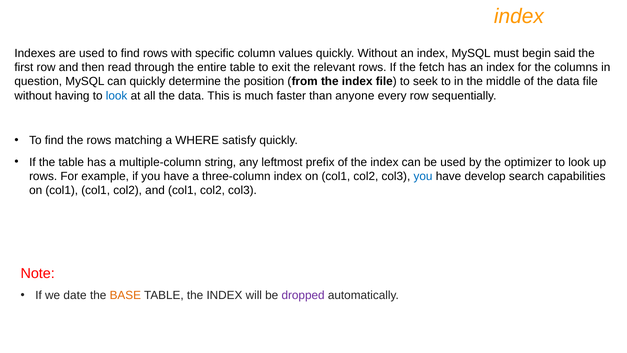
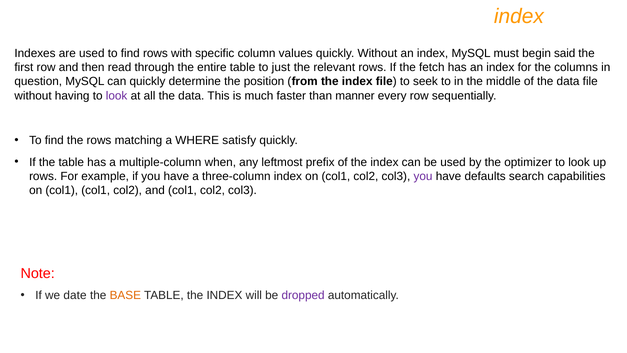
exit: exit -> just (281, 67)
look colour: blue -> purple (117, 96)
anyone: anyone -> manner (355, 96)
string: string -> when (220, 162)
you colour: blue -> purple (423, 176)
develop: develop -> defaults (485, 176)
